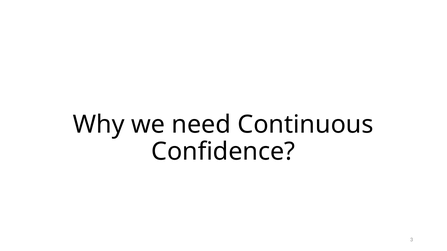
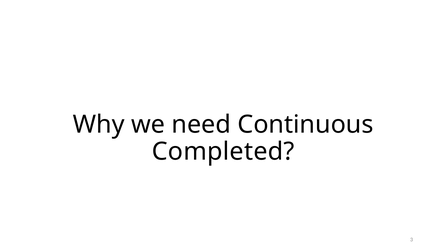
Confidence: Confidence -> Completed (223, 152)
